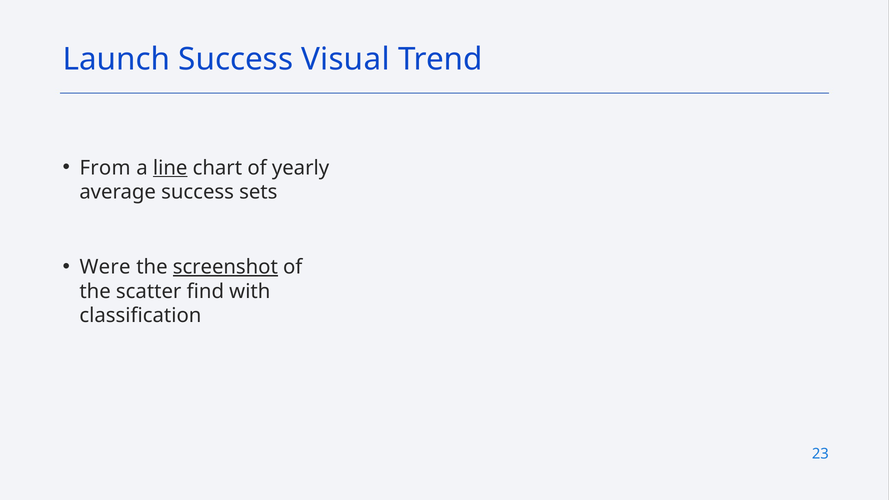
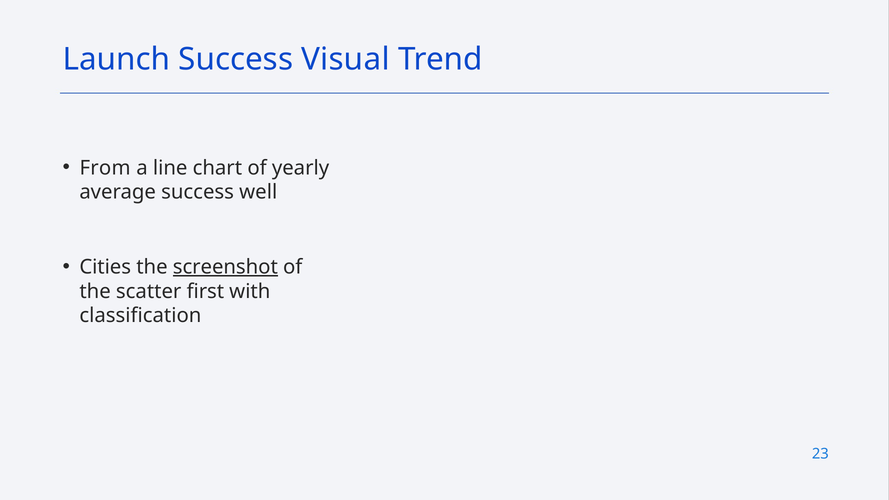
line underline: present -> none (170, 168)
sets: sets -> well (258, 192)
Were: Were -> Cities (105, 267)
find: find -> first (205, 291)
